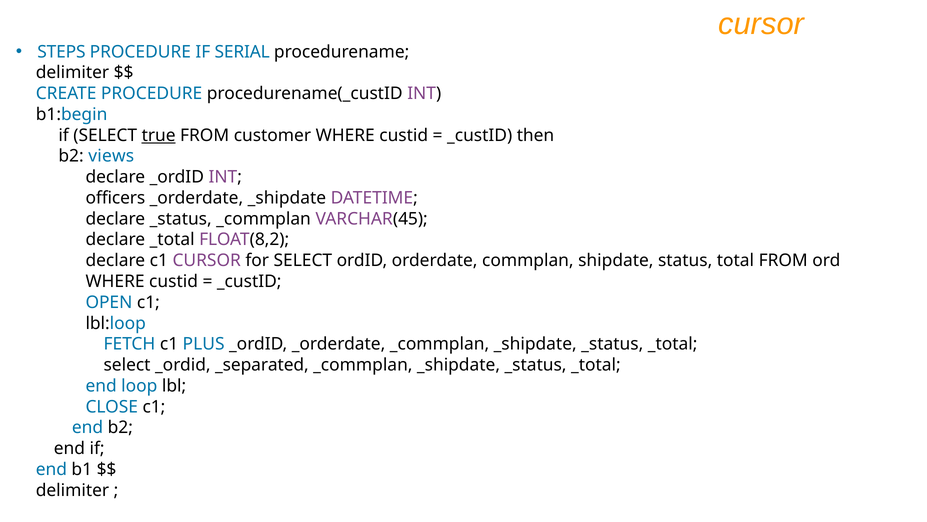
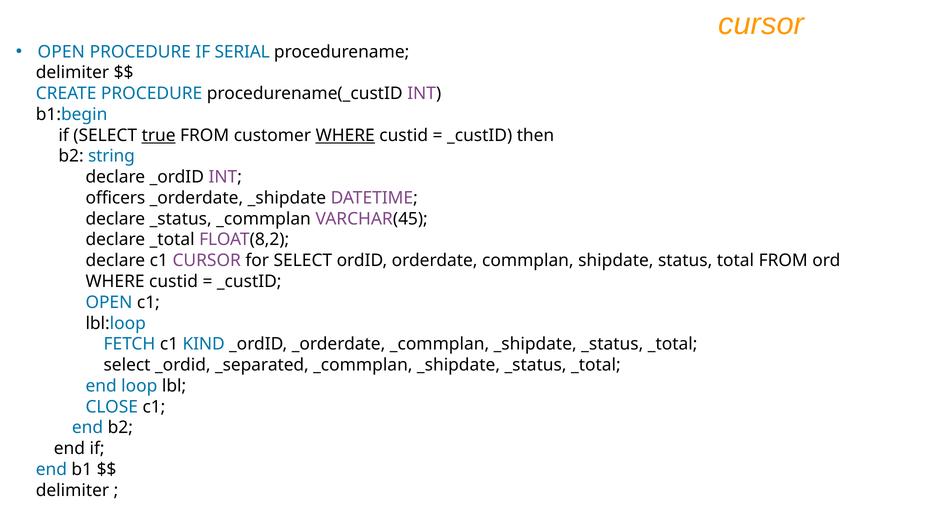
STEPS: STEPS -> OPEN (61, 52)
WHERE underline: none -> present (345, 135)
views: views -> string (111, 156)
PLUS: PLUS -> KIND (204, 344)
